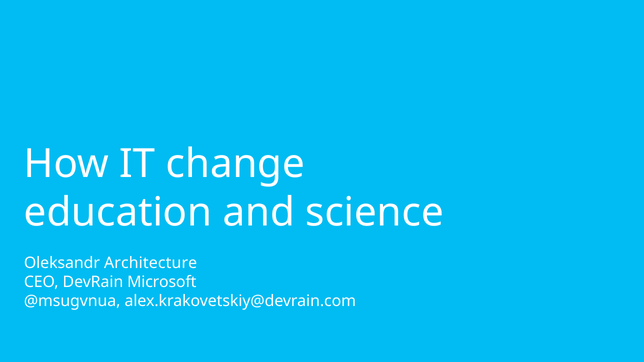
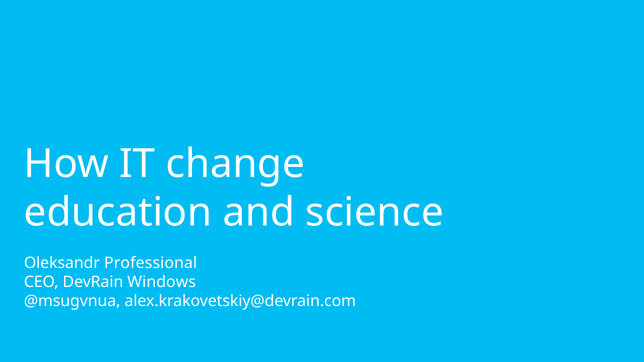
Architecture: Architecture -> Professional (151, 263)
Microsoft: Microsoft -> Windows (162, 282)
